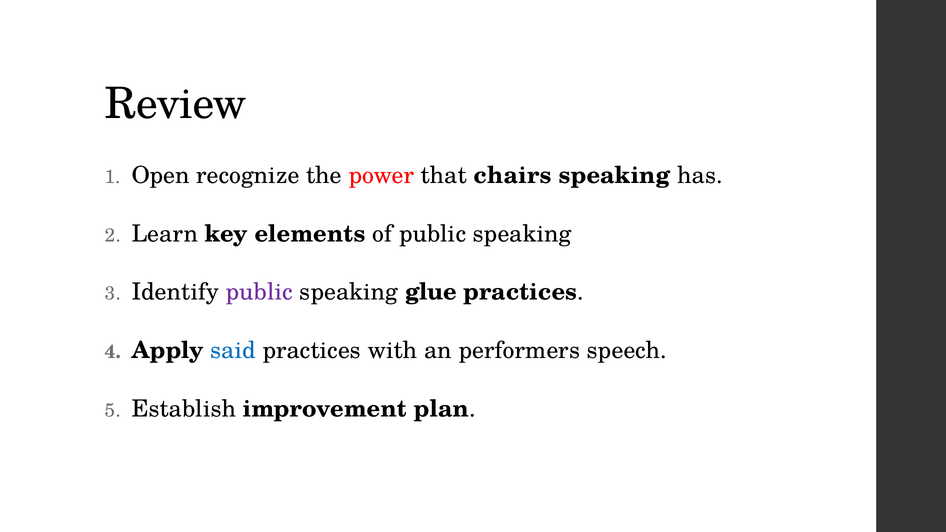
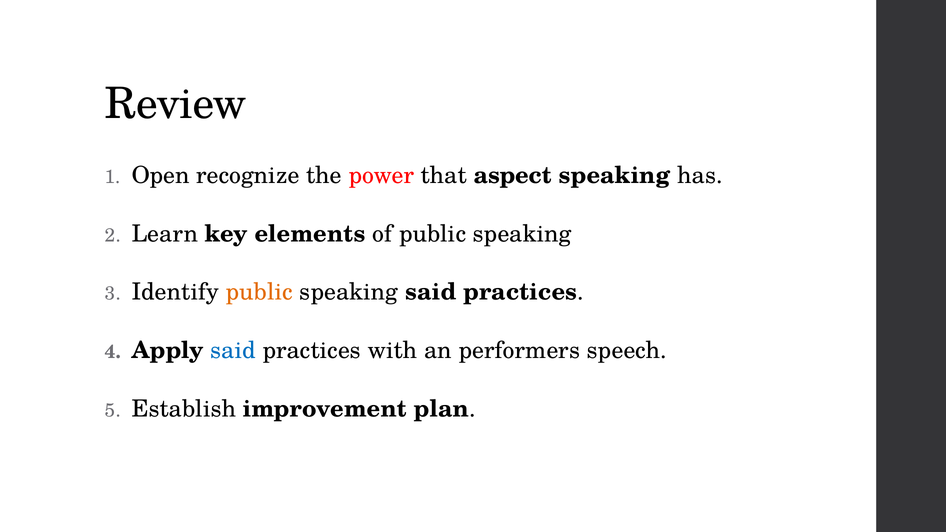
chairs: chairs -> aspect (513, 175)
public colour: purple -> orange (259, 292)
speaking glue: glue -> said (431, 292)
